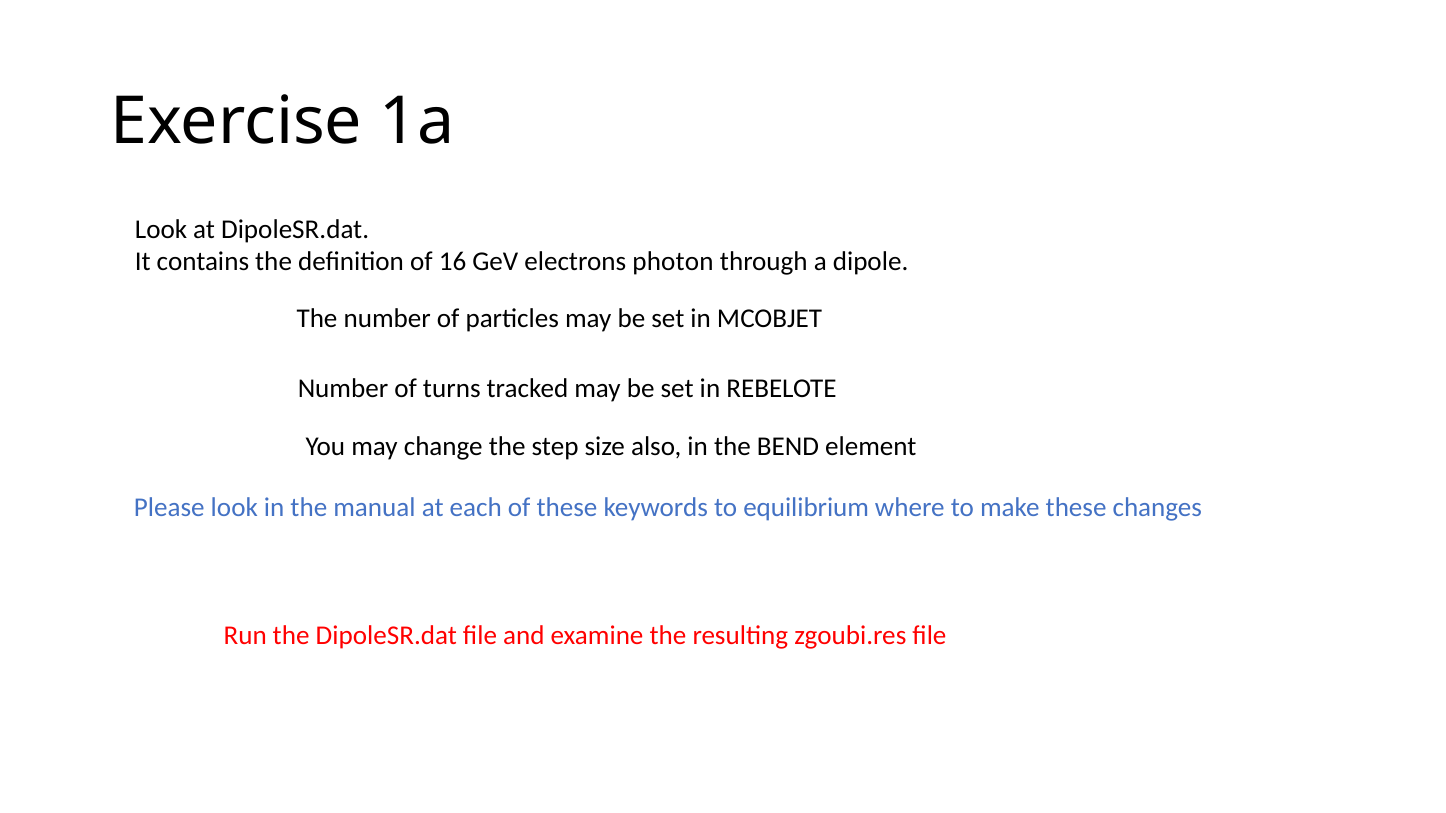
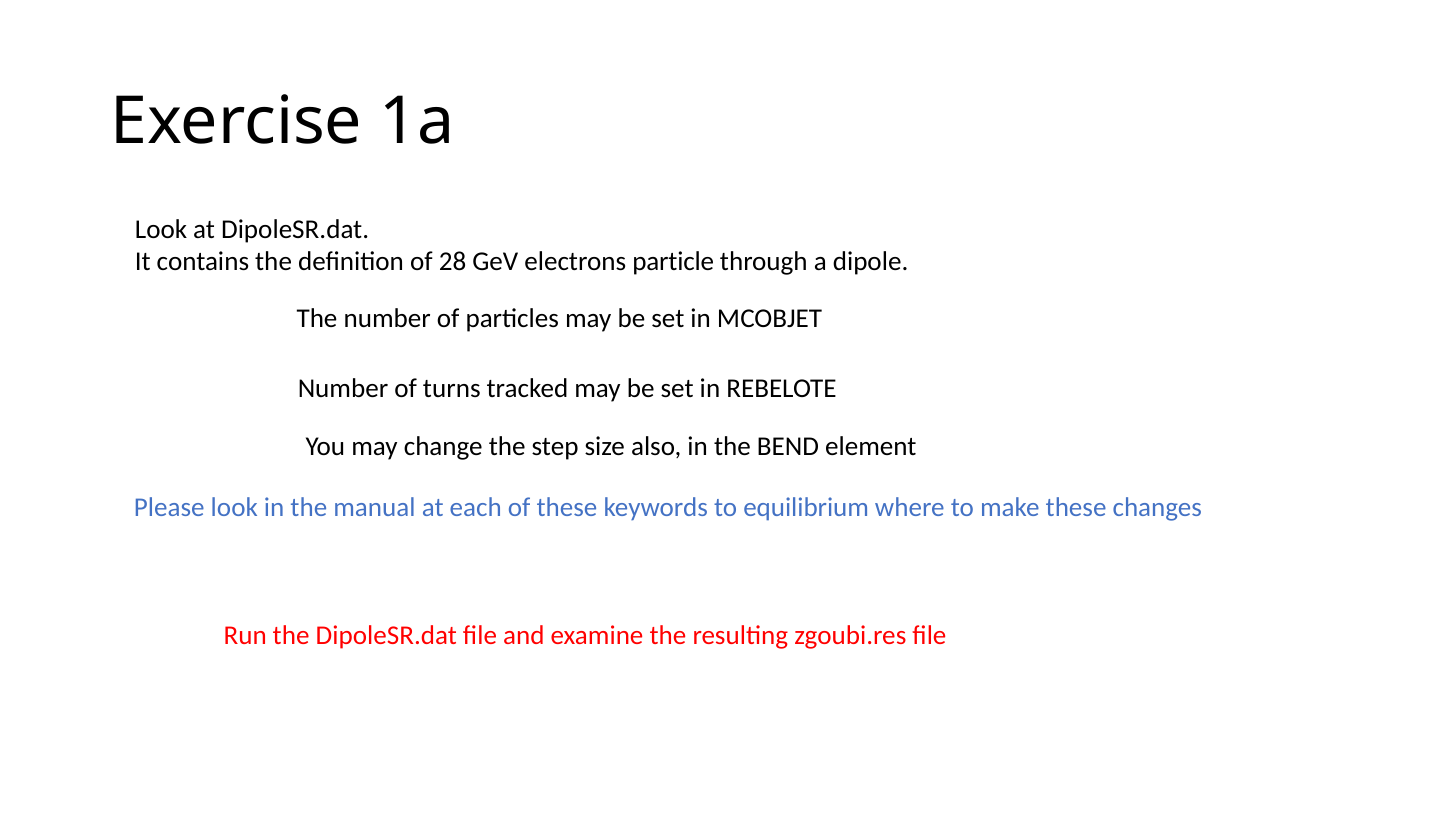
16: 16 -> 28 (453, 262)
photon: photon -> particle (673, 262)
